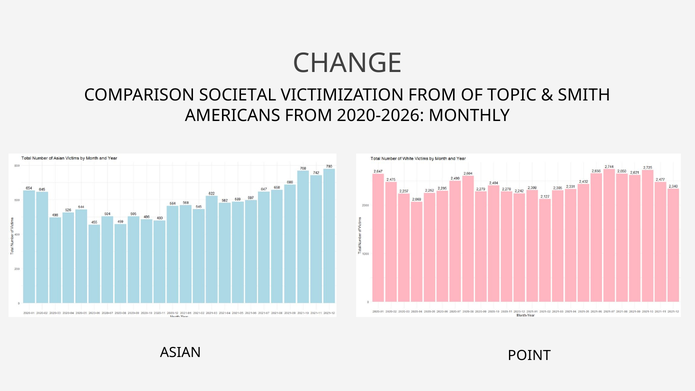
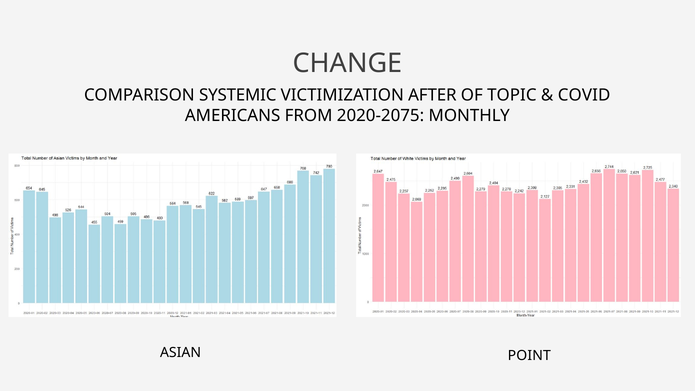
SOCIETAL: SOCIETAL -> SYSTEMIC (238, 95)
VICTIMIZATION FROM: FROM -> AFTER (432, 95)
SMITH: SMITH -> COVID (584, 95)
2020-2026: 2020-2026 -> 2020-2075 (381, 116)
